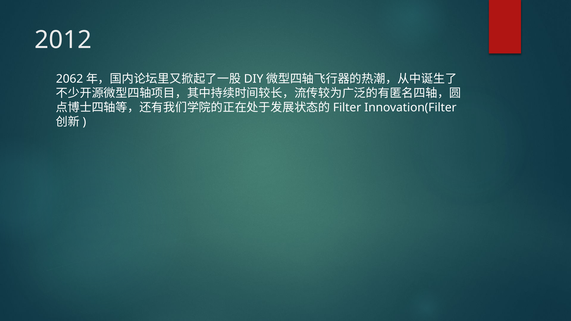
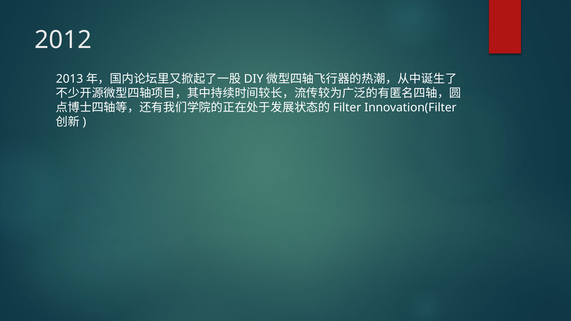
2062: 2062 -> 2013 (70, 79)
